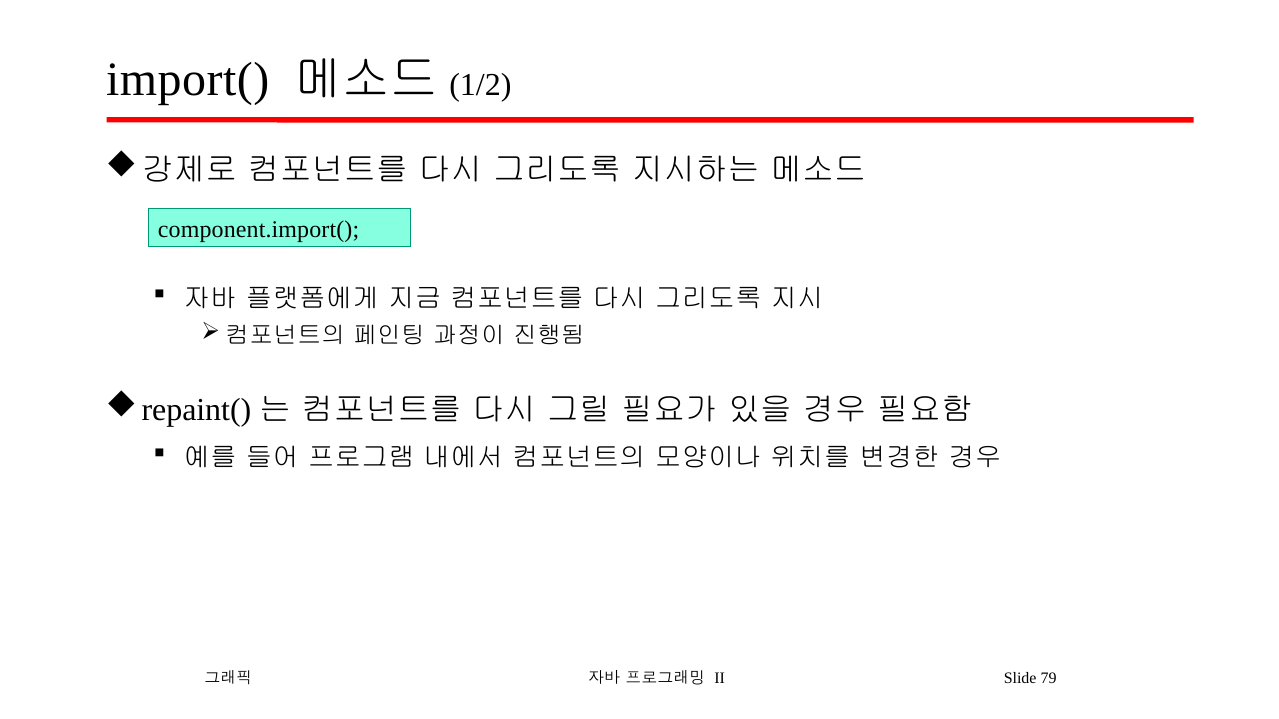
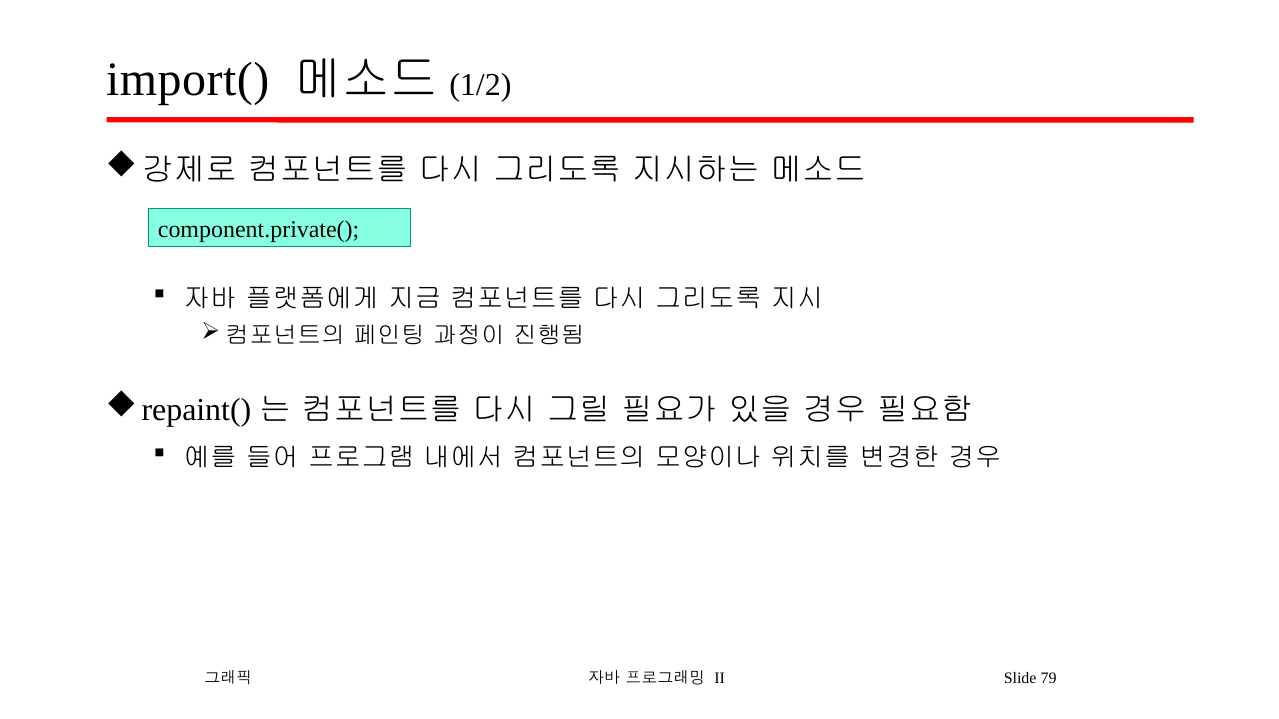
component.import(: component.import( -> component.private( (259, 229)
